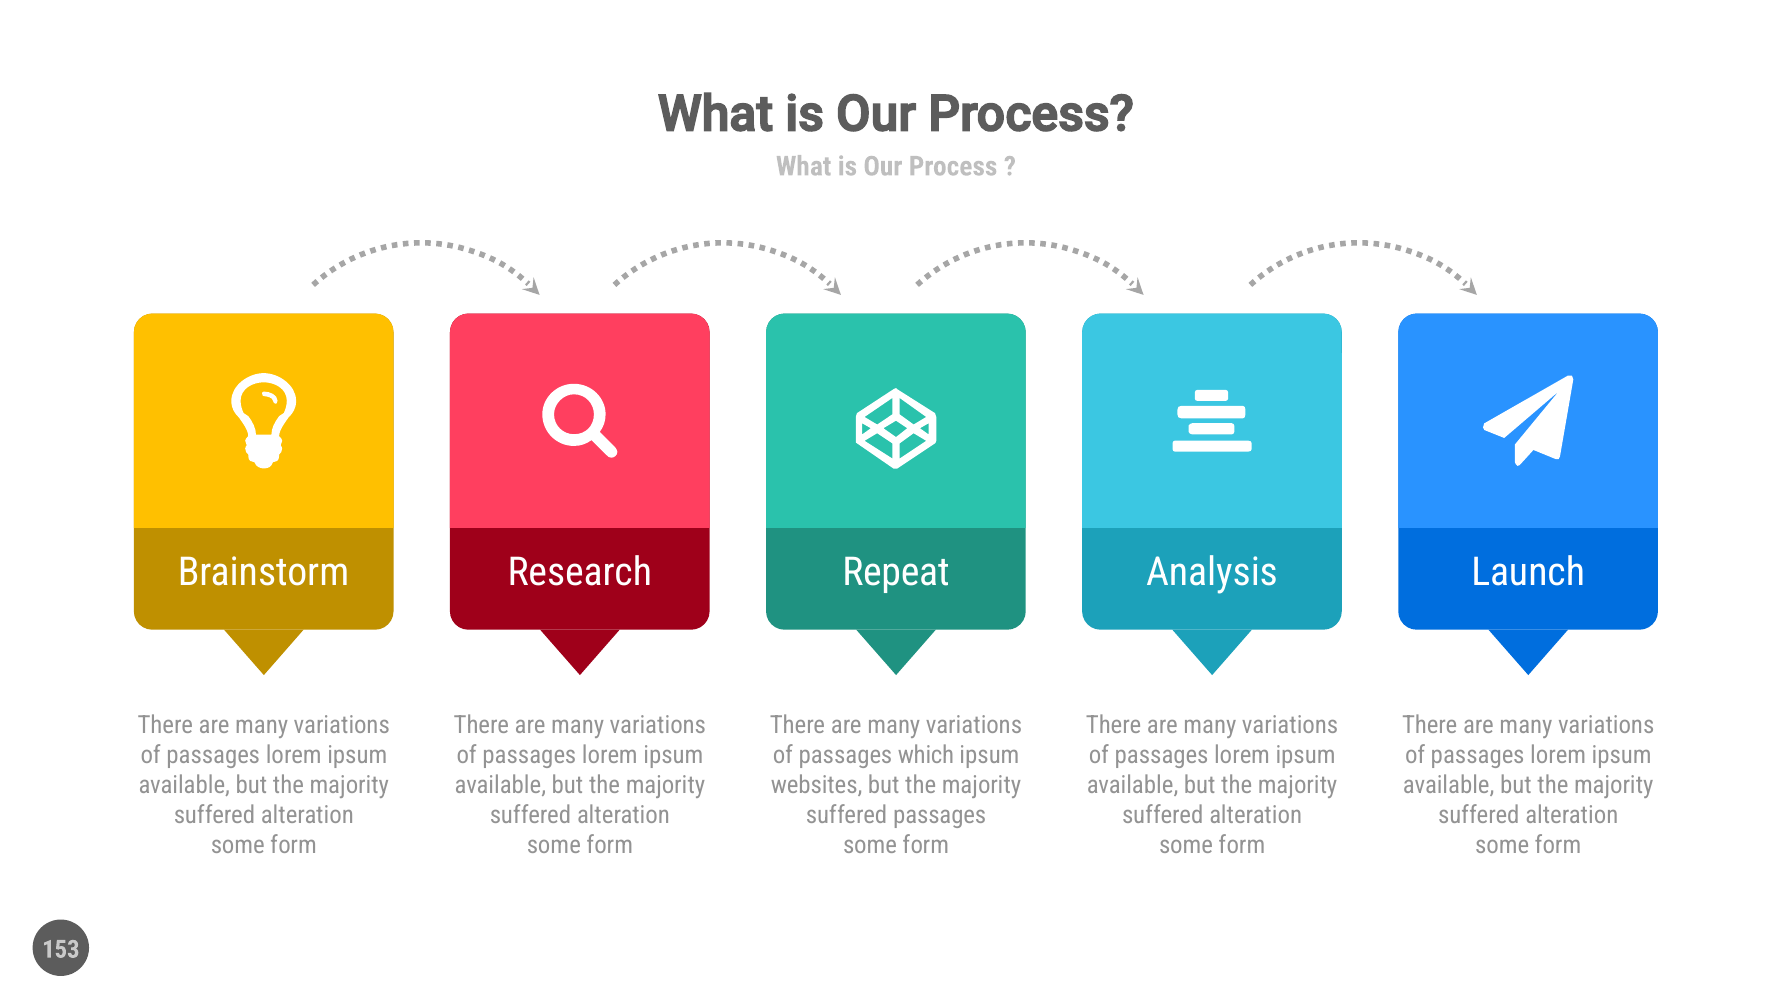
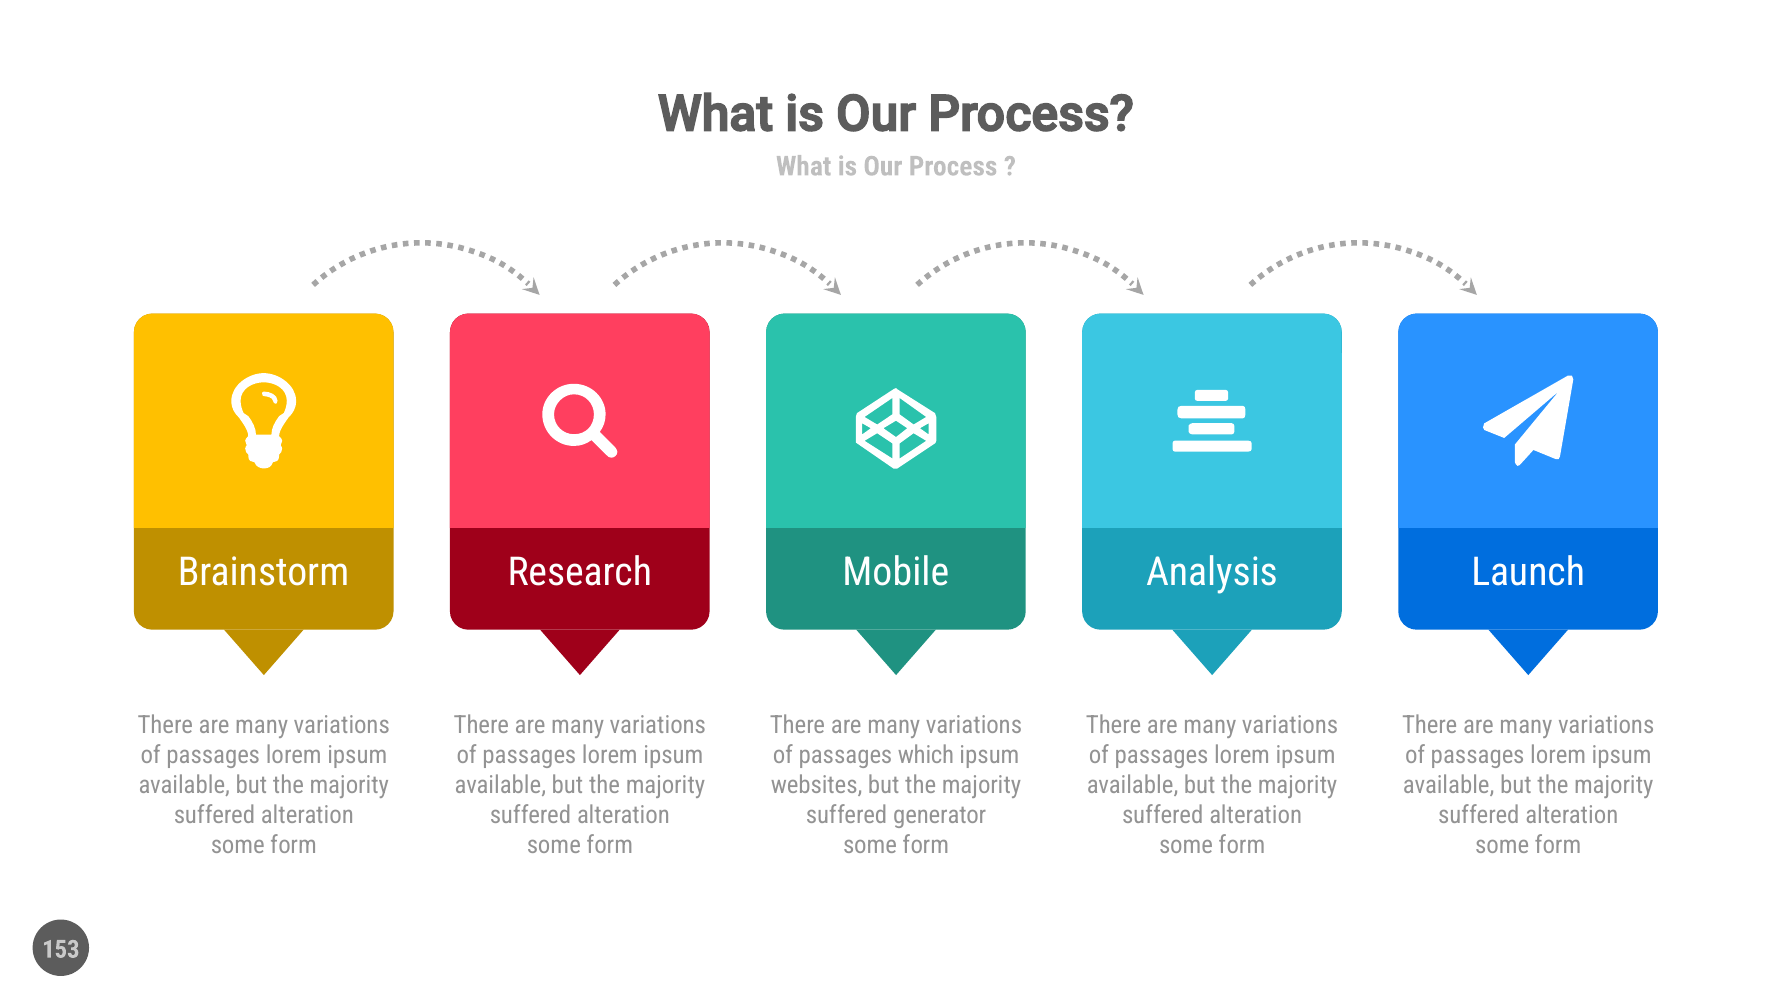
Repeat: Repeat -> Mobile (896, 572)
suffered passages: passages -> generator (940, 815)
